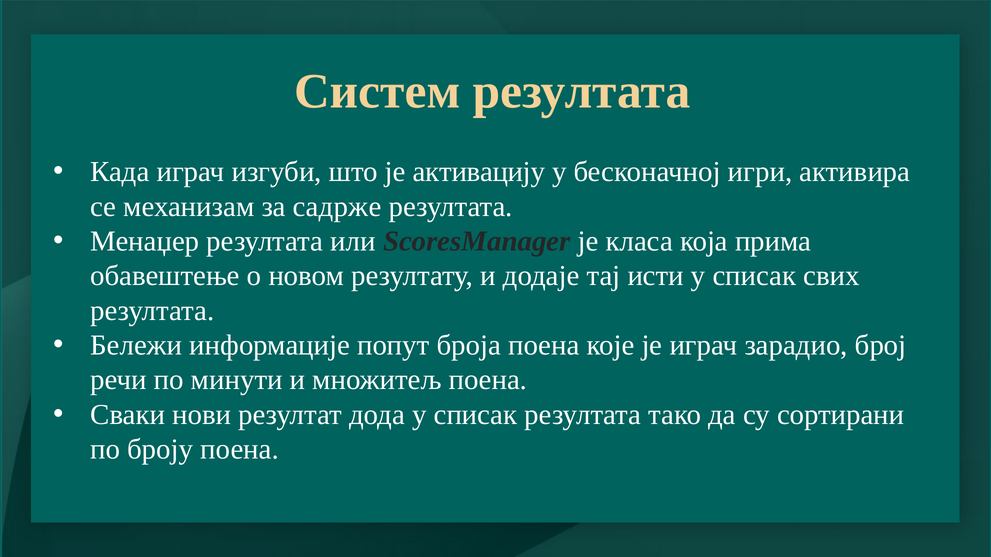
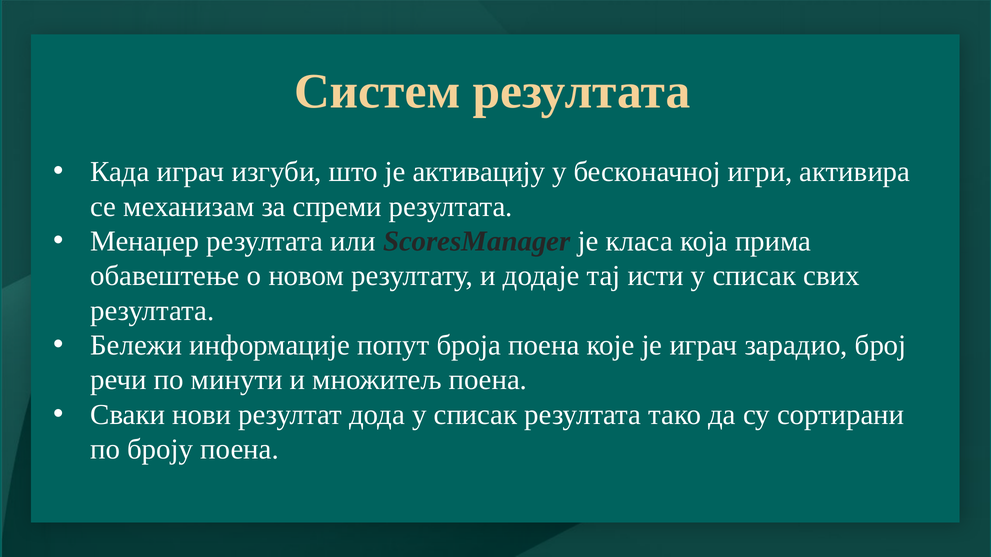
садрже: садрже -> спреми (337, 207)
